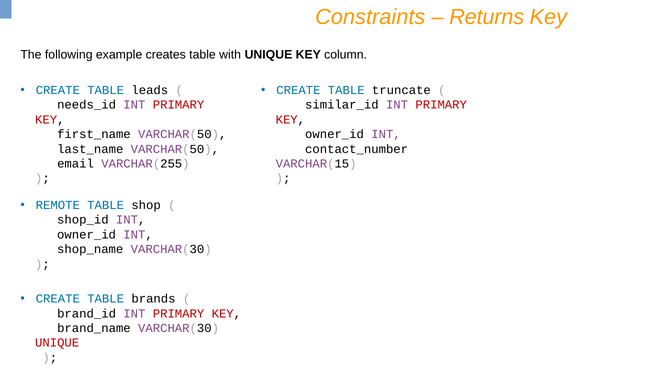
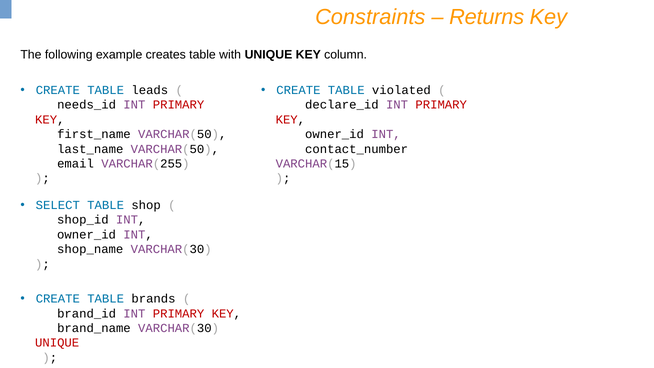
truncate: truncate -> violated (401, 90)
similar_id: similar_id -> declare_id (342, 105)
REMOTE: REMOTE -> SELECT (58, 205)
